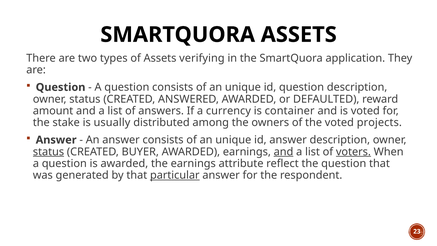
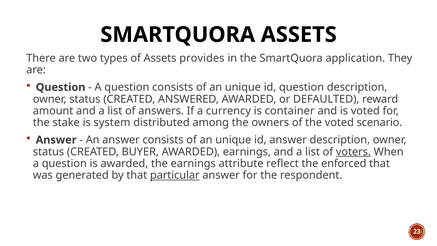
verifying: verifying -> provides (202, 58)
usually: usually -> system (112, 123)
projects: projects -> scenario (379, 123)
status underline: present -> none (48, 152)
and underline: present -> none (284, 152)
the question: question -> enforced (344, 163)
